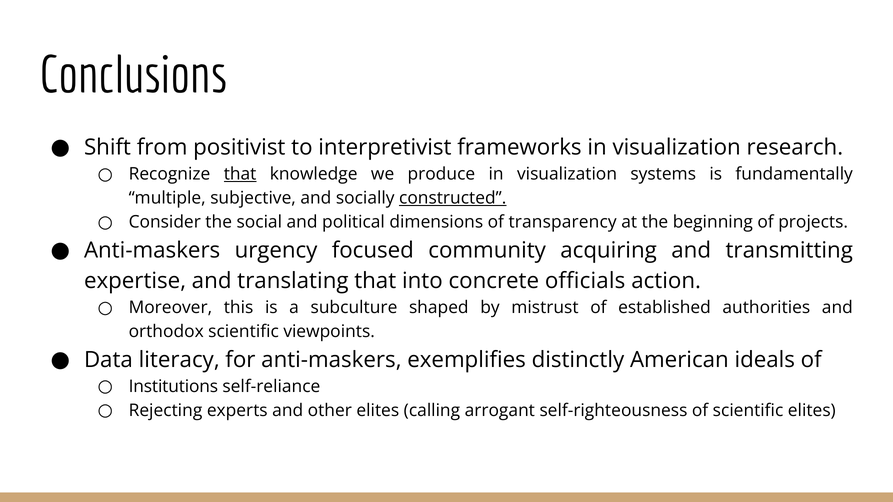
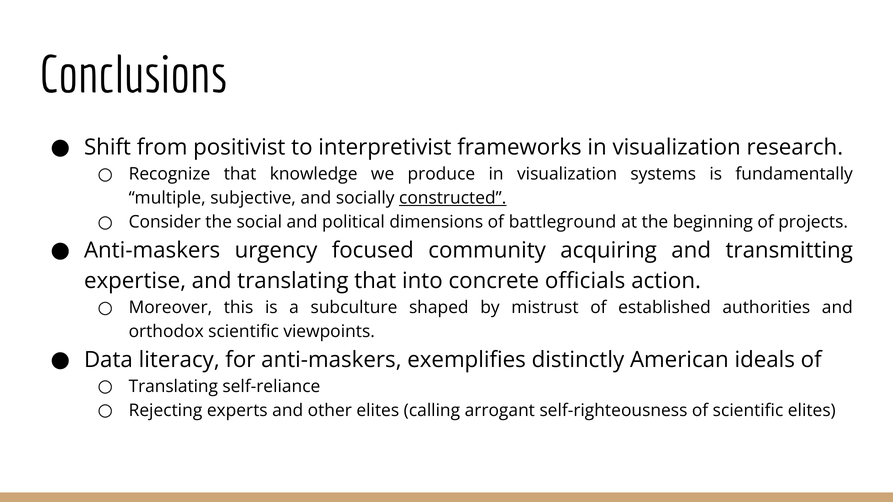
that underline: present -> none (240, 174)
transparency: transparency -> battleground (563, 222)
Institutions: Institutions -> Translating (173, 387)
